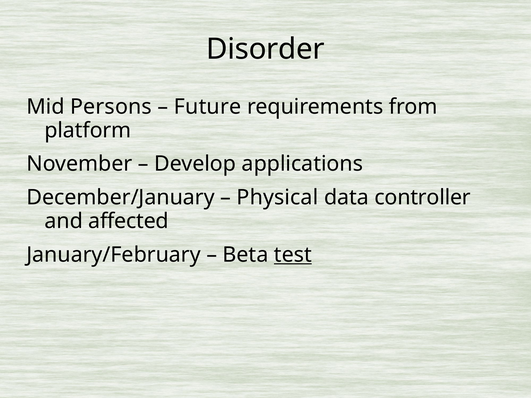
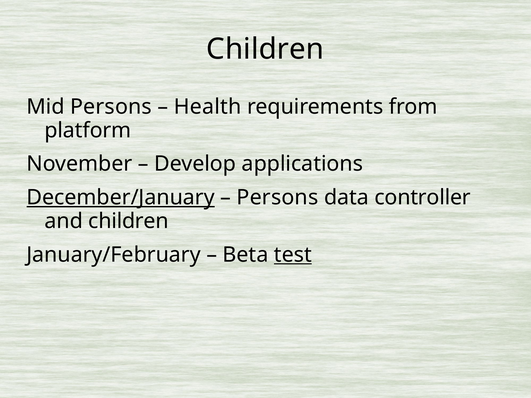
Disorder: Disorder -> Children (265, 49)
Future: Future -> Health (208, 107)
December/January underline: none -> present (121, 197)
Physical: Physical -> Persons (277, 197)
and affected: affected -> children (129, 221)
